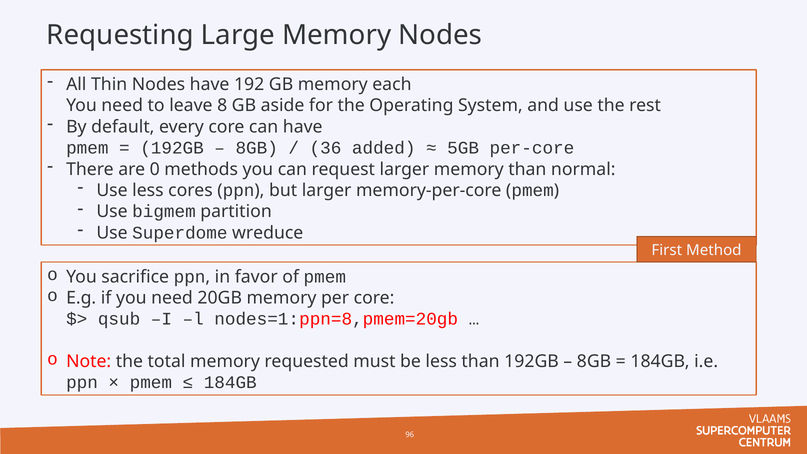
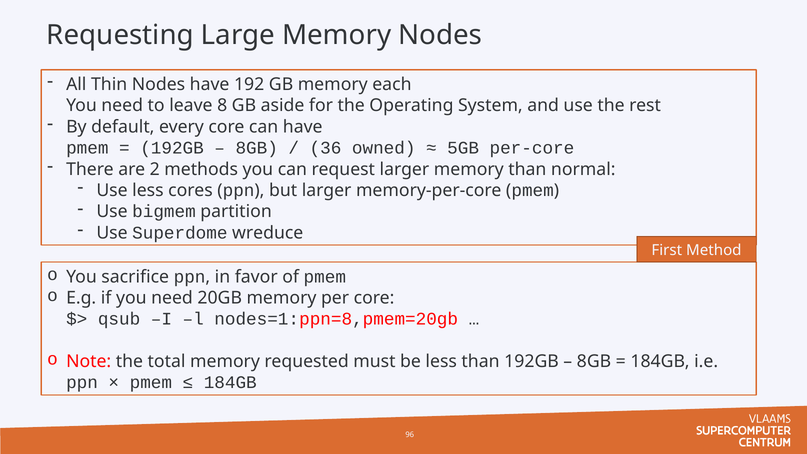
added: added -> owned (384, 148)
0: 0 -> 2 (155, 169)
